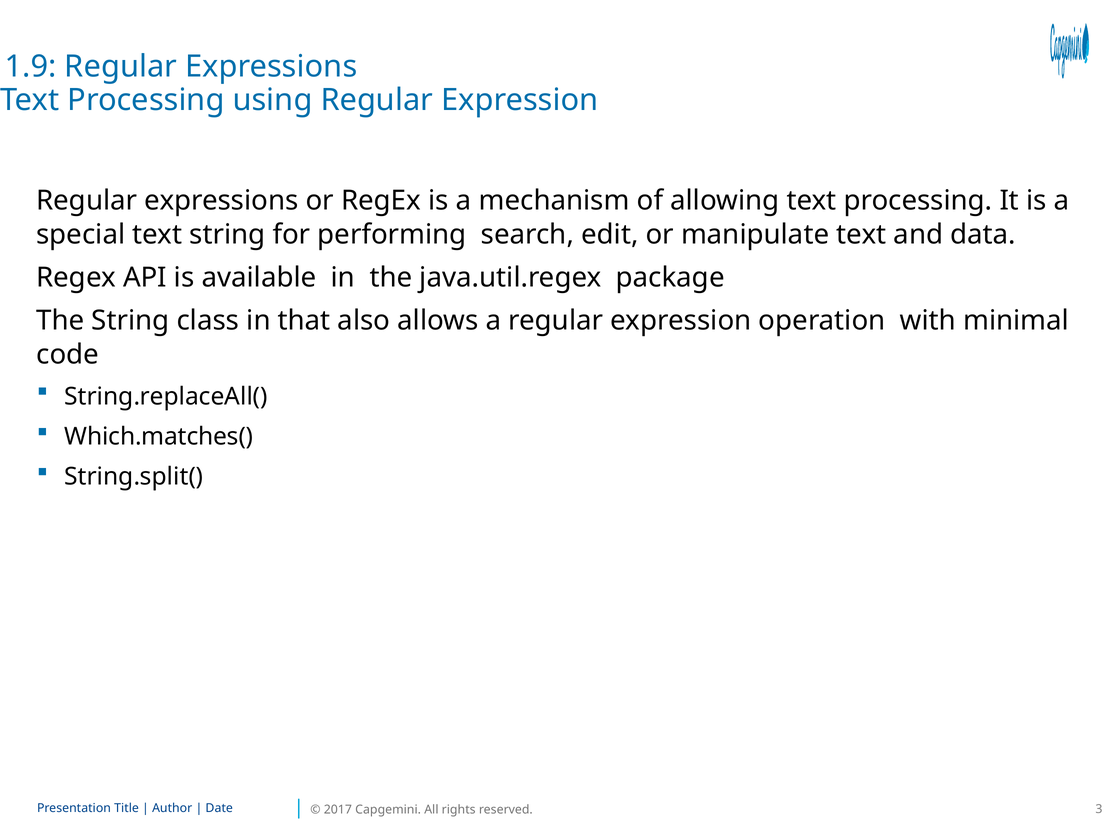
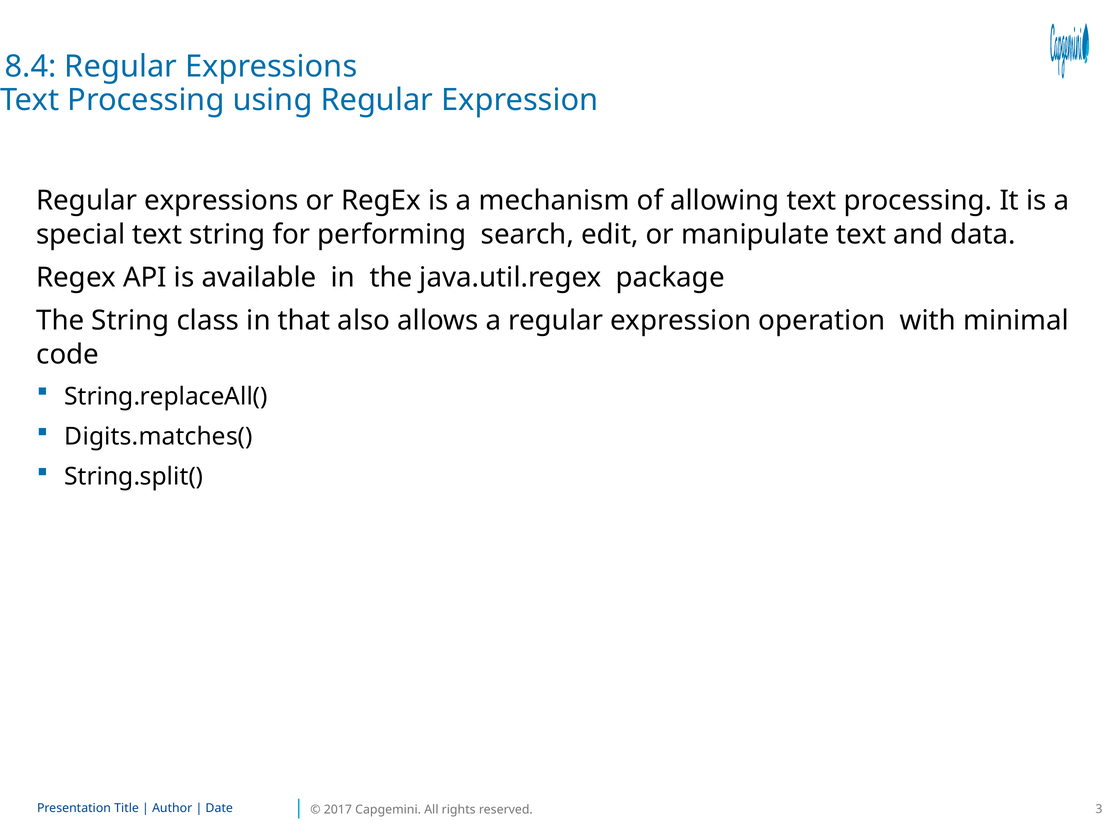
1.9: 1.9 -> 8.4 (31, 67)
Which.matches(: Which.matches( -> Digits.matches( (159, 436)
